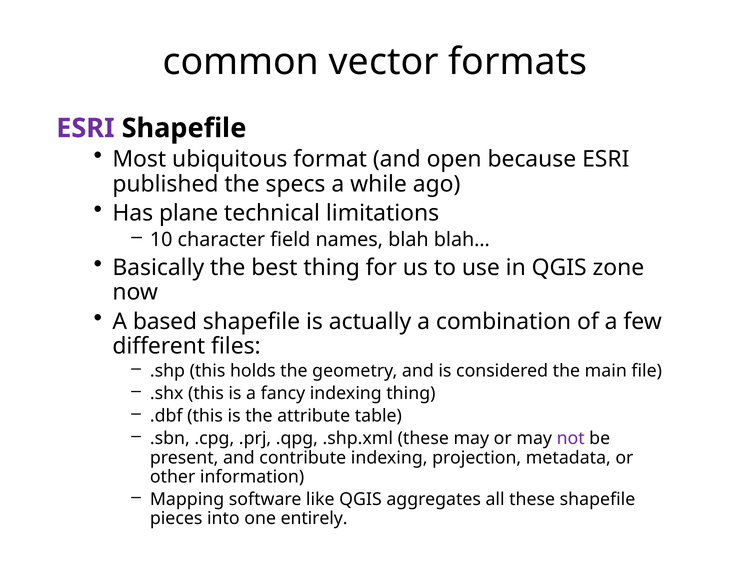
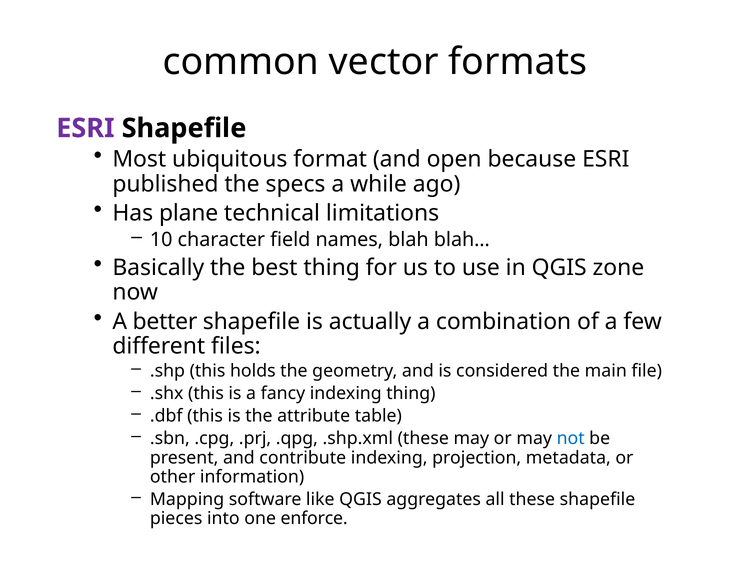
based: based -> better (165, 321)
not colour: purple -> blue (571, 438)
entirely: entirely -> enforce (314, 518)
